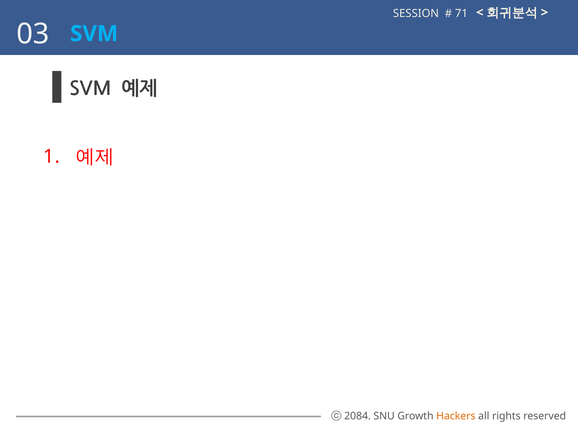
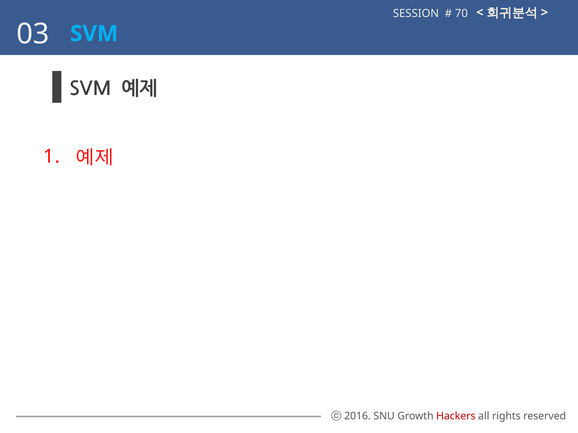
71: 71 -> 70 (461, 13)
2084: 2084 -> 2016 (358, 417)
Hackers colour: orange -> red (456, 417)
